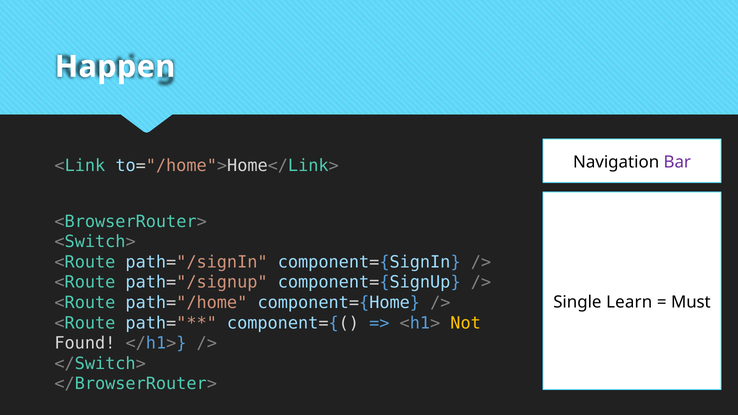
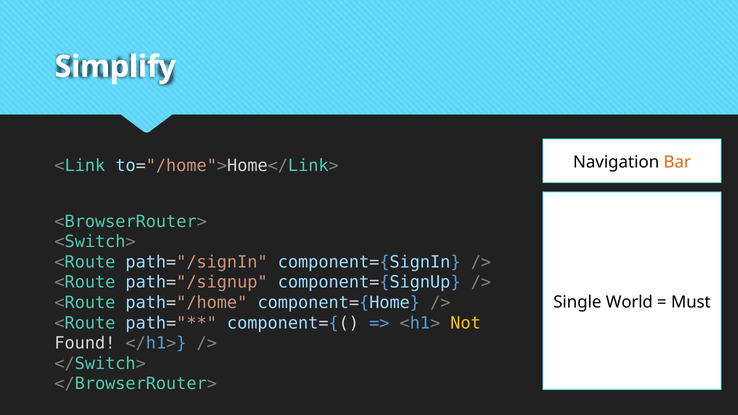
Happen: Happen -> Simplify (115, 67)
Bar colour: purple -> orange (677, 162)
Learn: Learn -> World (629, 302)
